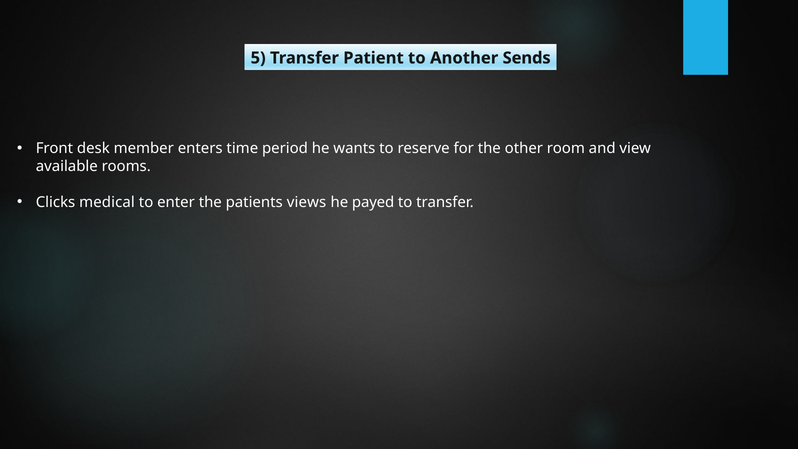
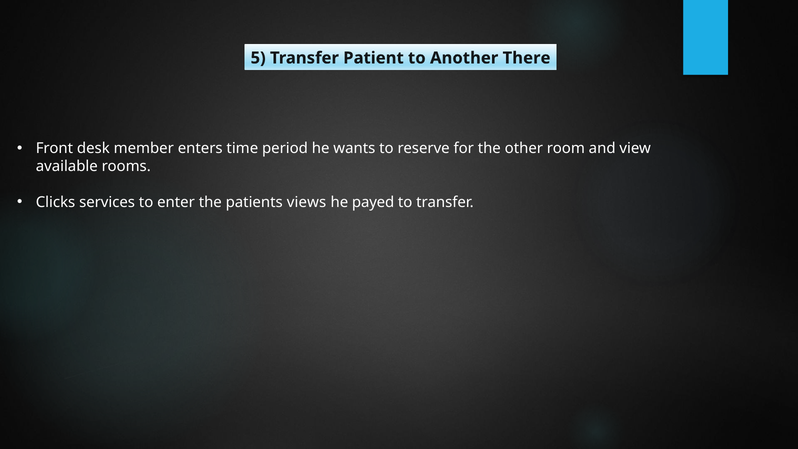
Sends: Sends -> There (527, 58)
medical: medical -> services (107, 202)
